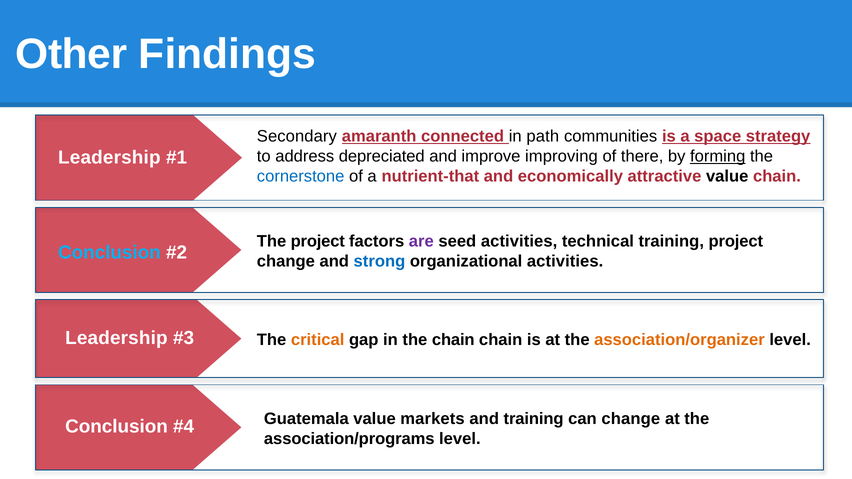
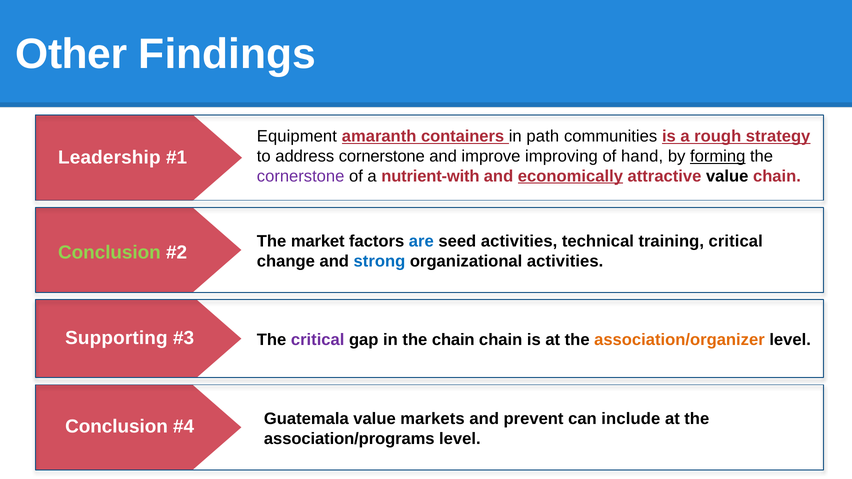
Secondary: Secondary -> Equipment (297, 136)
connected: connected -> containers (463, 136)
space: space -> rough (718, 136)
address depreciated: depreciated -> cornerstone (382, 156)
there: there -> hand (642, 156)
cornerstone colour: blue -> purple (301, 176)
nutrient-that: nutrient-that -> nutrient-with (430, 176)
economically underline: none -> present (570, 176)
The project: project -> market (318, 242)
are colour: purple -> blue (421, 242)
training project: project -> critical (736, 242)
Conclusion colour: light blue -> light green (109, 253)
Leadership: Leadership -> Supporting (116, 338)
critical colour: orange -> purple (318, 340)
and training: training -> prevent (534, 419)
can change: change -> include (631, 419)
